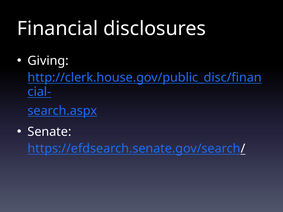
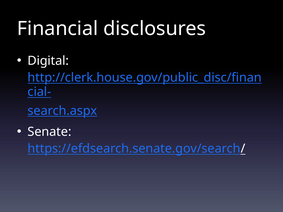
Giving: Giving -> Digital (48, 61)
